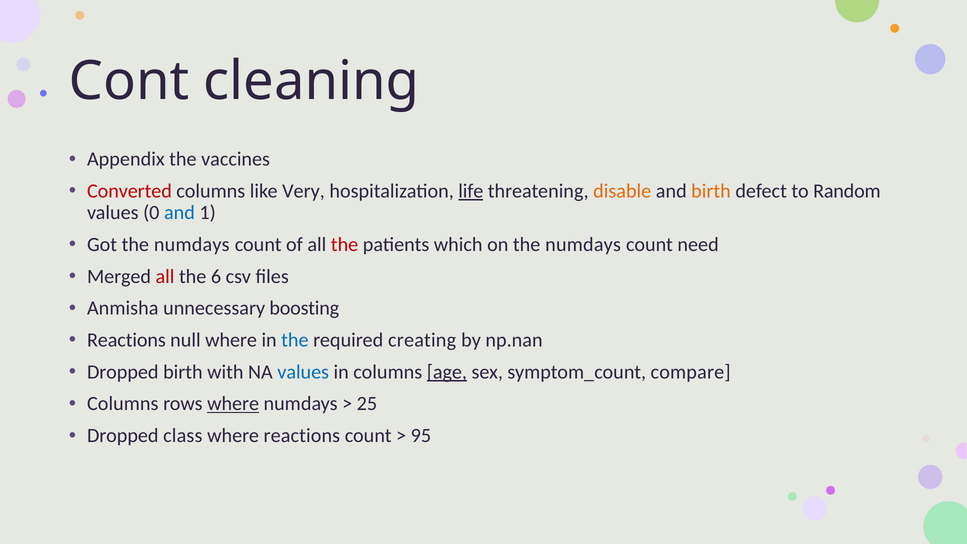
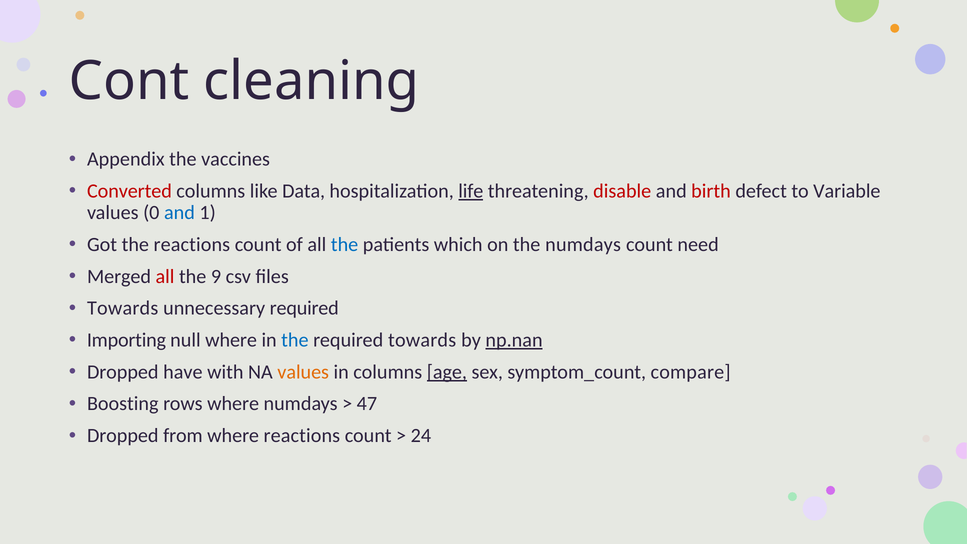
Very: Very -> Data (304, 191)
disable colour: orange -> red (622, 191)
birth colour: orange -> red (711, 191)
Random: Random -> Variable (847, 191)
Got the numdays: numdays -> reactions (192, 245)
the colour: red -> blue (345, 245)
6: 6 -> 9 (216, 276)
Anmisha: Anmisha -> Towards (123, 308)
unnecessary boosting: boosting -> required (304, 308)
Reactions: Reactions -> Importing (126, 340)
required creating: creating -> towards (422, 340)
np.nan underline: none -> present (514, 340)
Dropped birth: birth -> have (183, 372)
values colour: blue -> orange (303, 372)
Columns: Columns -> Boosting (123, 404)
where underline: present -> none (233, 404)
25: 25 -> 47 (367, 404)
class: class -> from (183, 436)
95: 95 -> 24 (421, 436)
